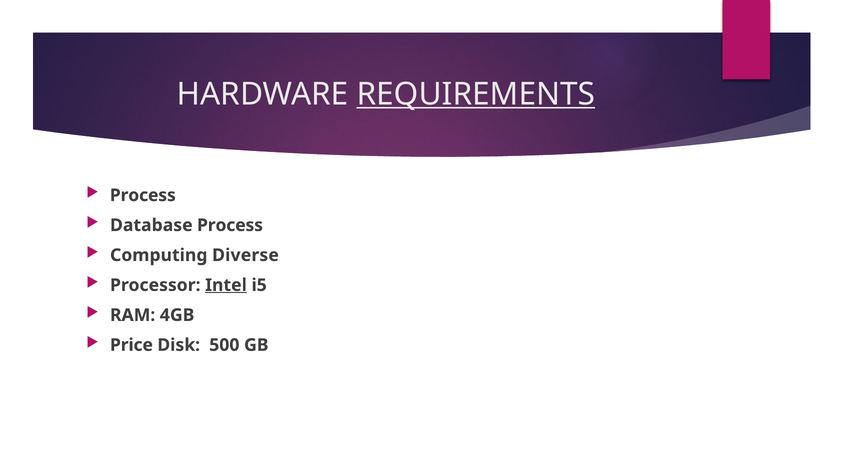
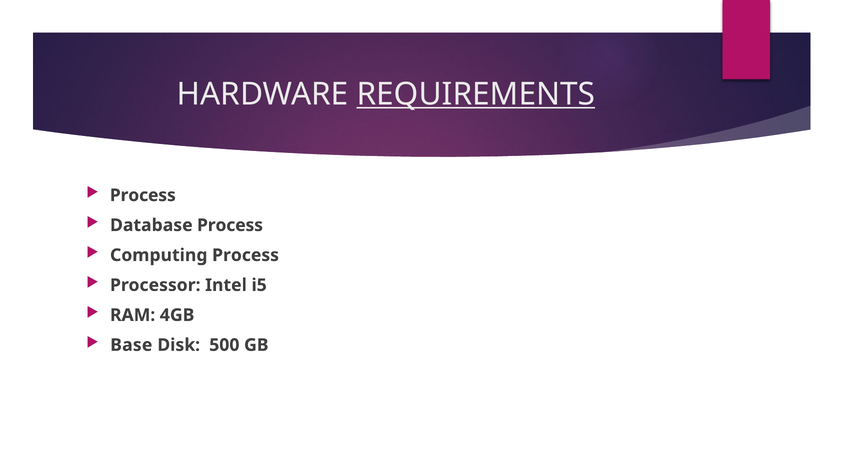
Computing Diverse: Diverse -> Process (246, 255)
Intel underline: present -> none (226, 285)
Price: Price -> Base (131, 345)
